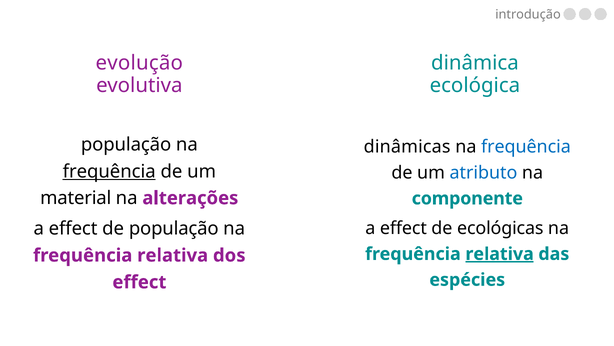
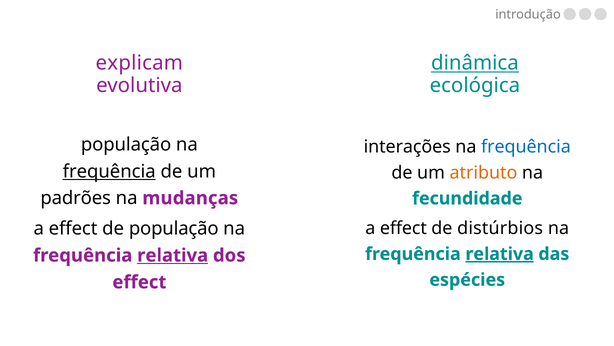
evolução: evolução -> explicam (139, 63)
dinâmica underline: none -> present (475, 63)
dinâmicas: dinâmicas -> interações (407, 147)
atributo colour: blue -> orange (483, 172)
material: material -> padrões (76, 198)
alterações: alterações -> mudanças (190, 198)
componente: componente -> fecundidade (467, 198)
ecológicas: ecológicas -> distúrbios (500, 228)
relativa underline: none -> present (173, 255)
